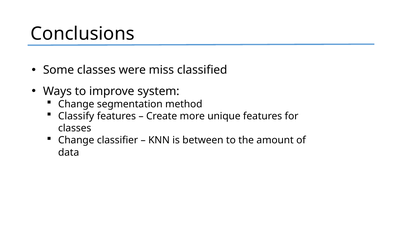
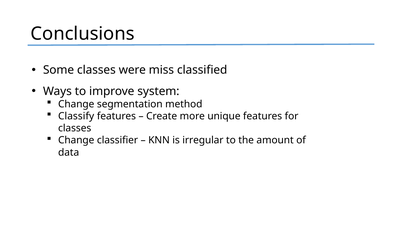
between: between -> irregular (203, 140)
